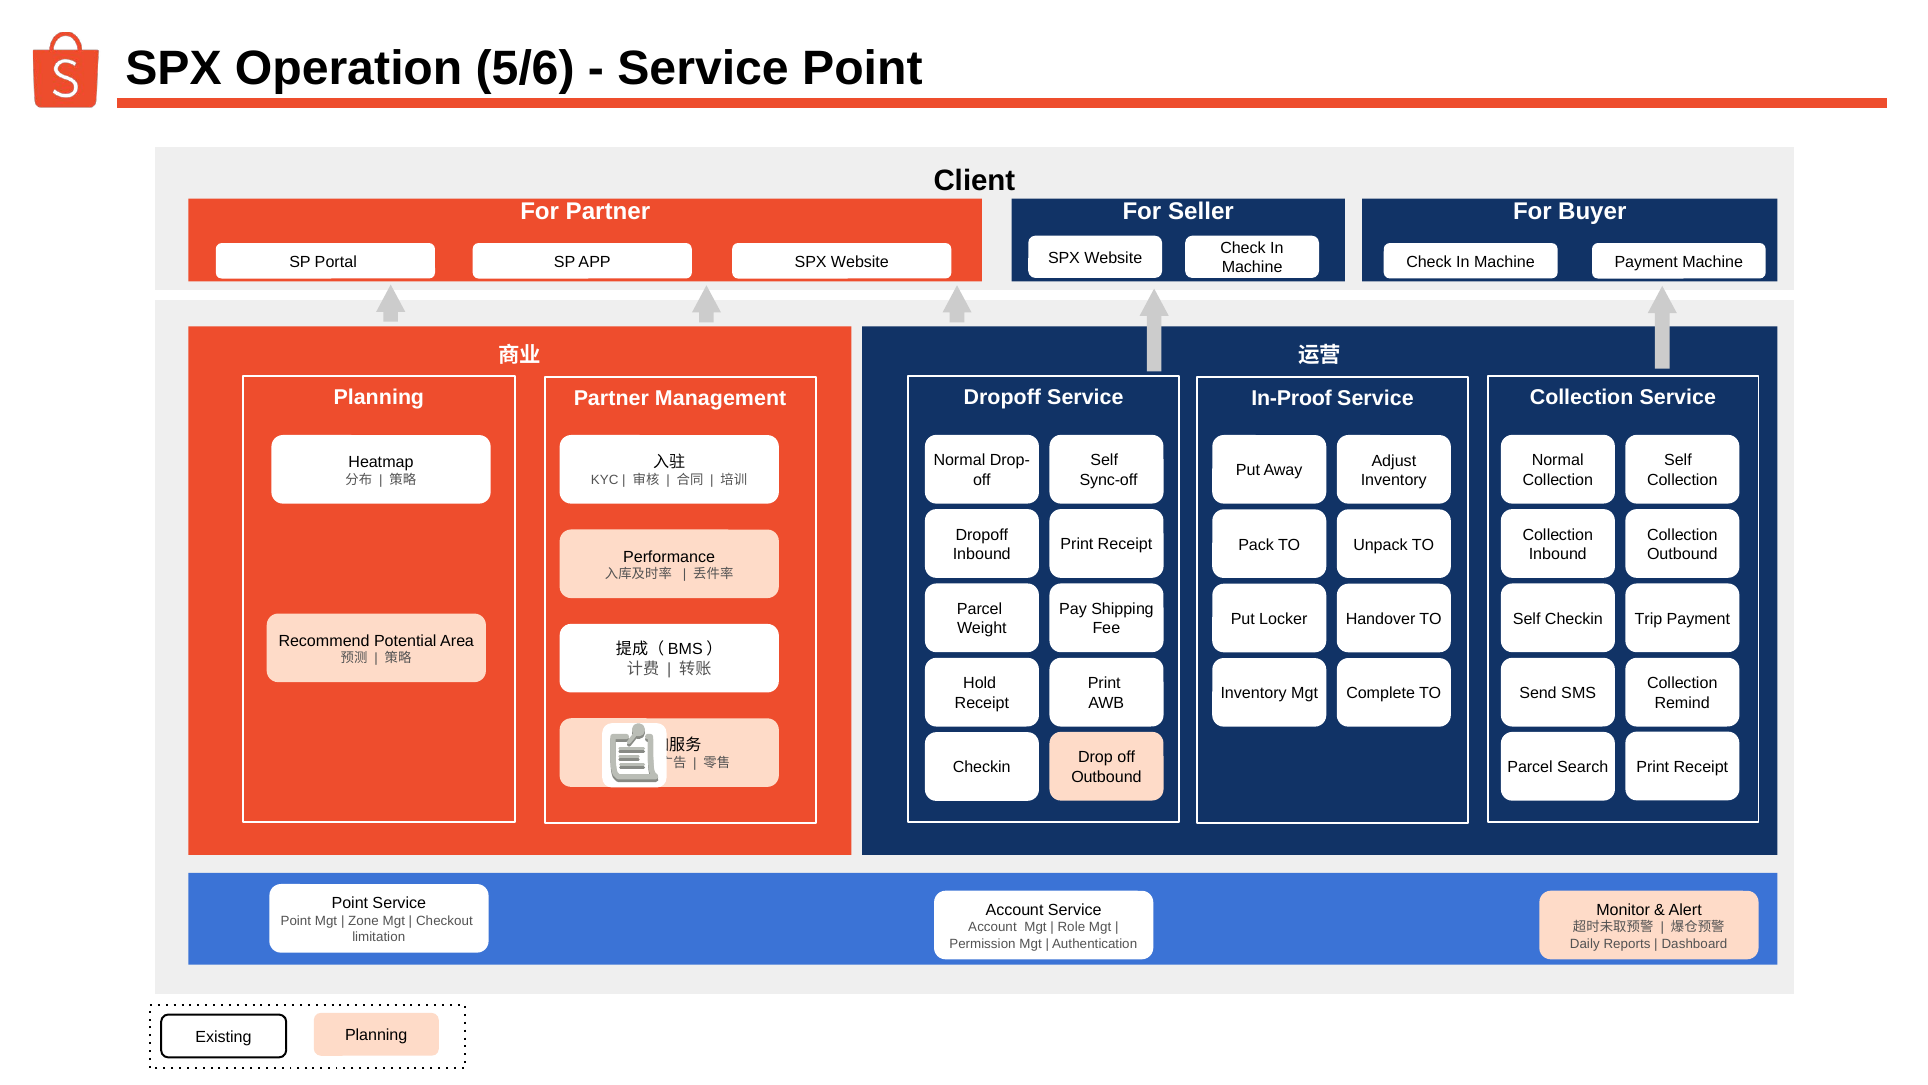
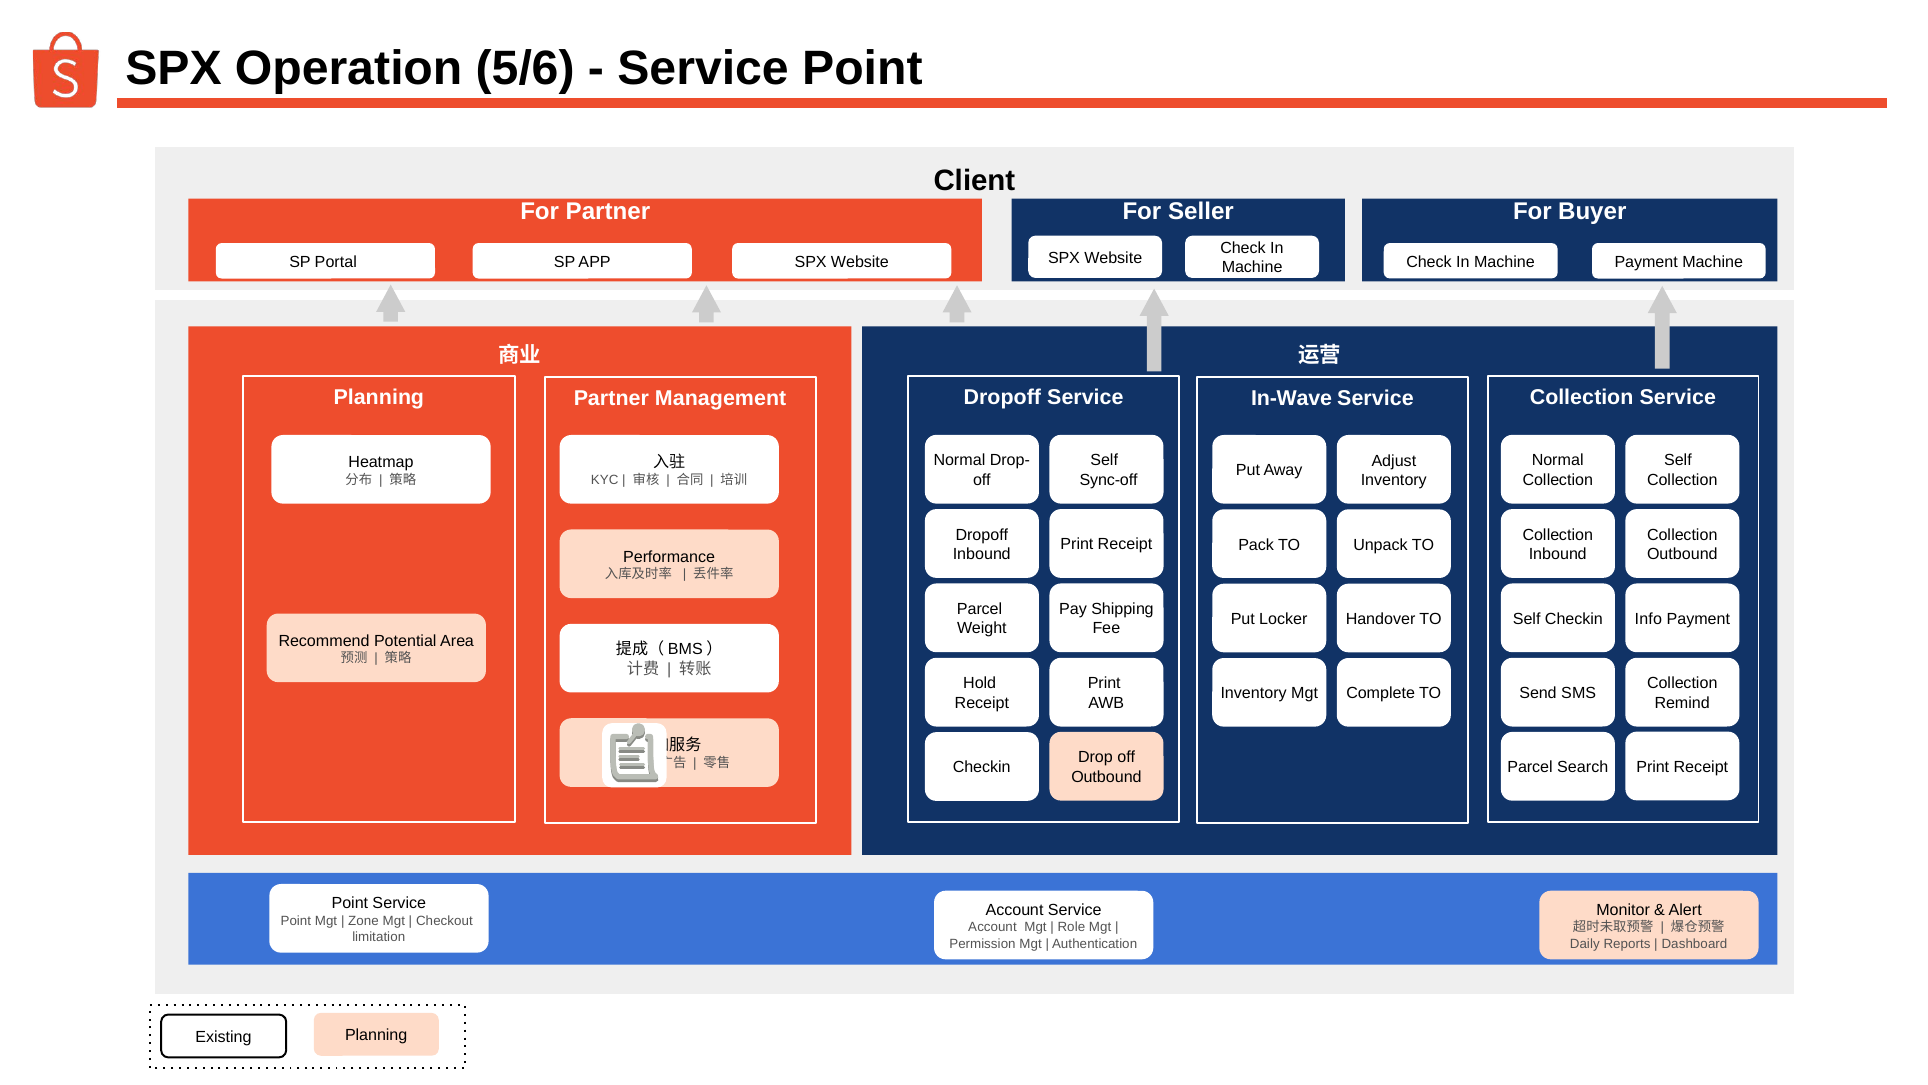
In-Proof: In-Proof -> In-Wave (1292, 398)
Trip: Trip -> Info (1648, 619)
